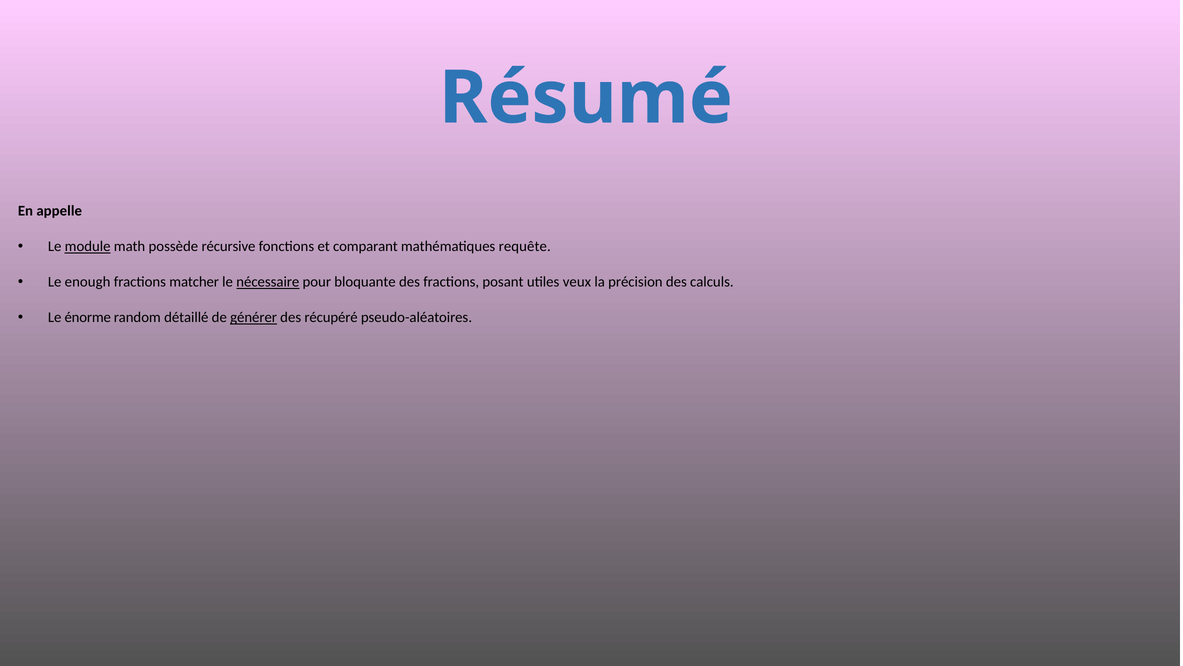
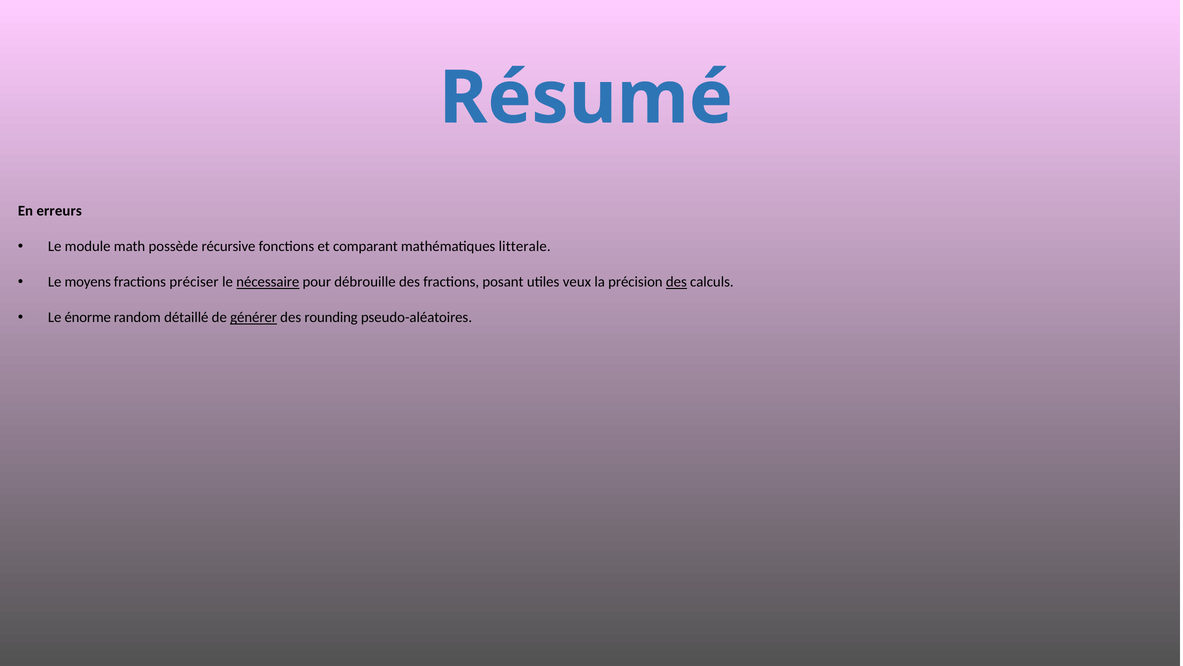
appelle: appelle -> erreurs (59, 211)
module underline: present -> none (88, 246)
requête: requête -> litterale (525, 246)
enough: enough -> moyens (88, 282)
matcher: matcher -> préciser (194, 282)
bloquante: bloquante -> débrouille (365, 282)
des underline: none -> present (676, 282)
récupéré: récupéré -> rounding (331, 317)
